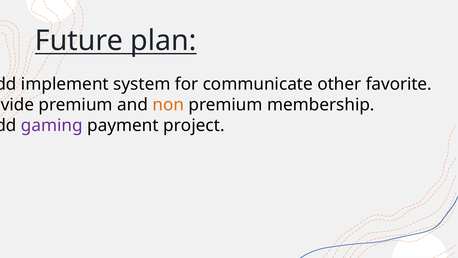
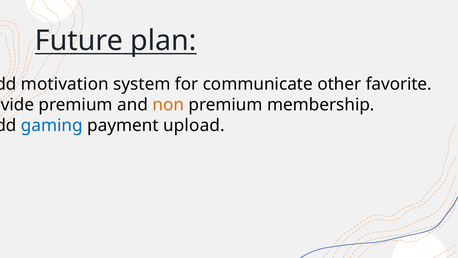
implement: implement -> motivation (65, 84)
gaming colour: purple -> blue (52, 125)
project: project -> upload (194, 125)
